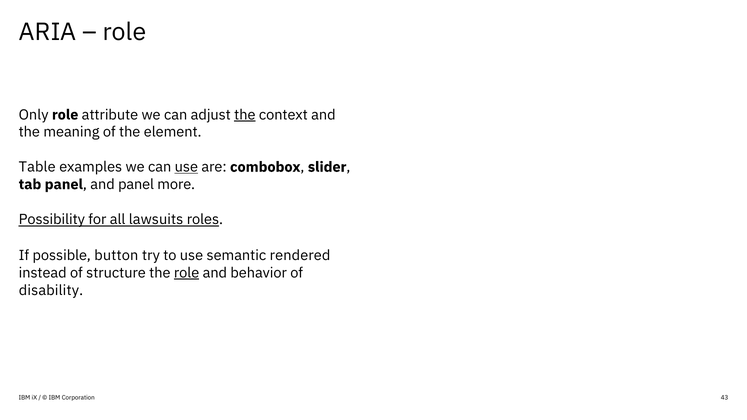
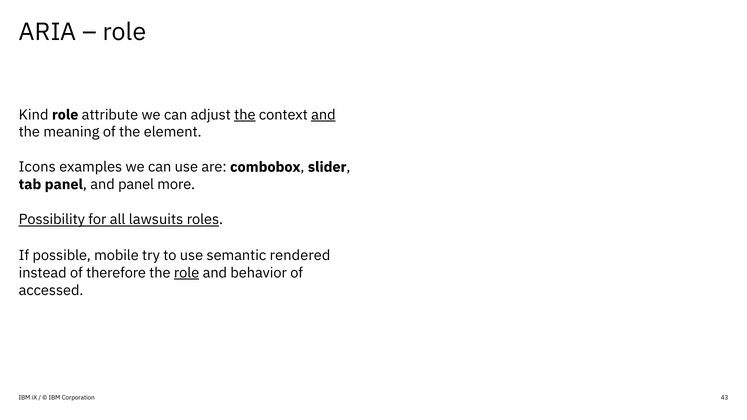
Only: Only -> Kind (34, 115)
and underline: none -> present (323, 115)
Table: Table -> Icons (37, 167)
use underline: present -> none (186, 167)
button: button -> mobile (116, 256)
structure: structure -> therefore (116, 273)
disability: disability -> accessed (51, 291)
